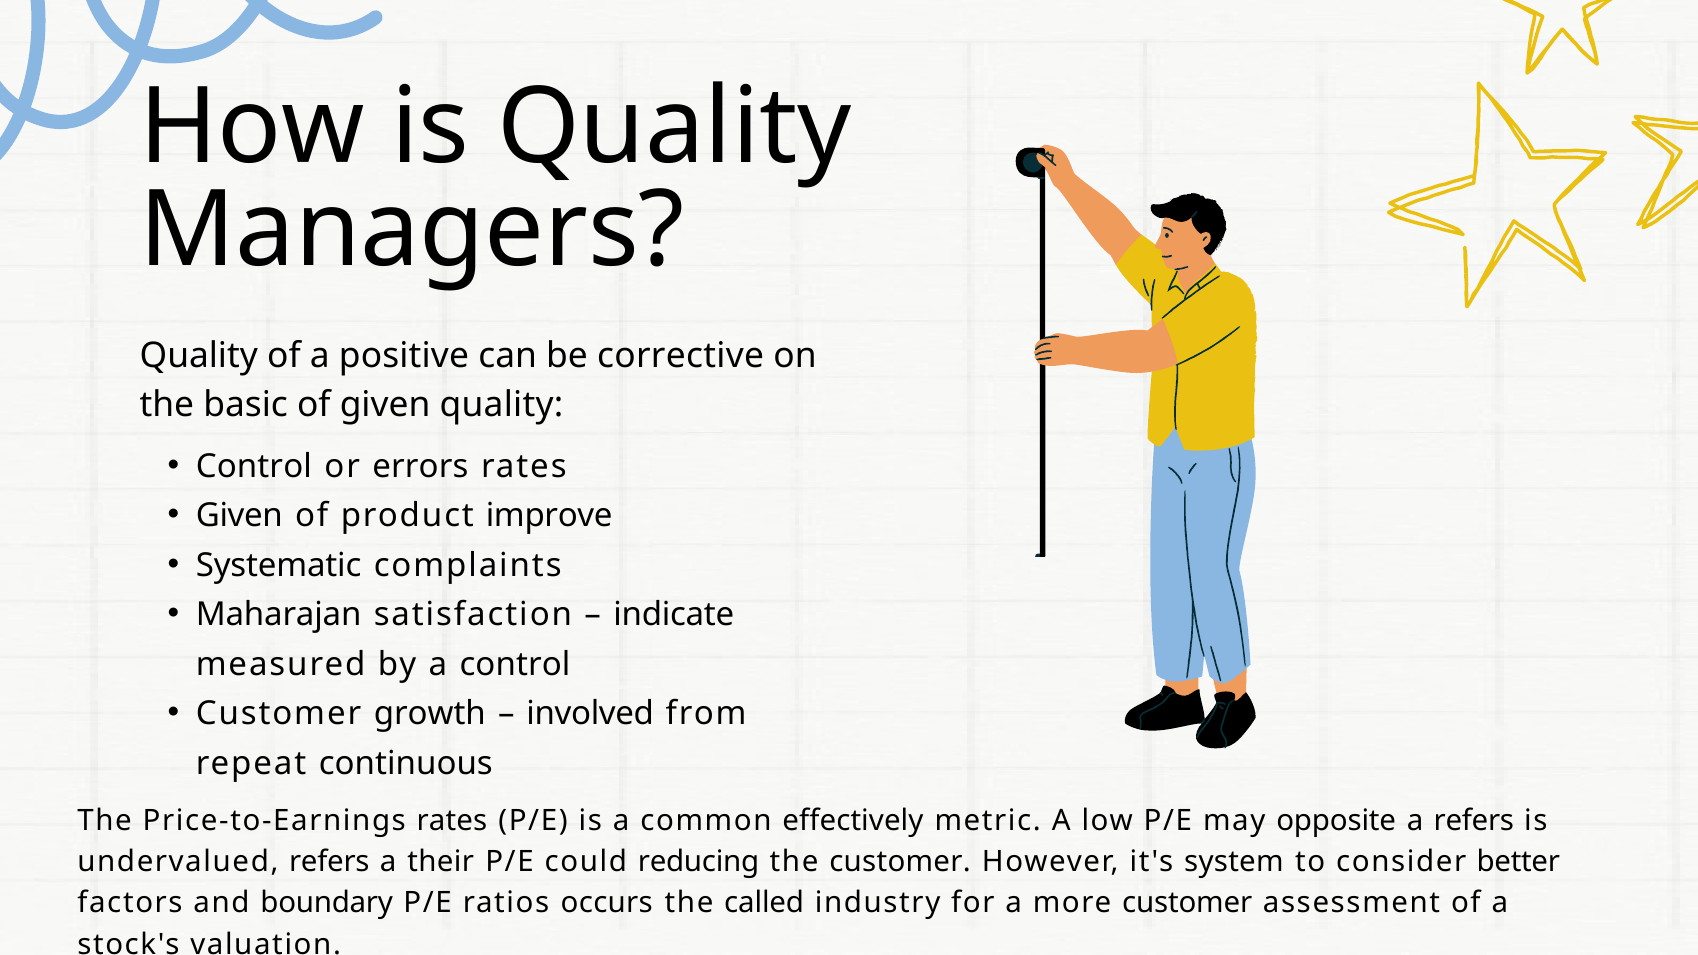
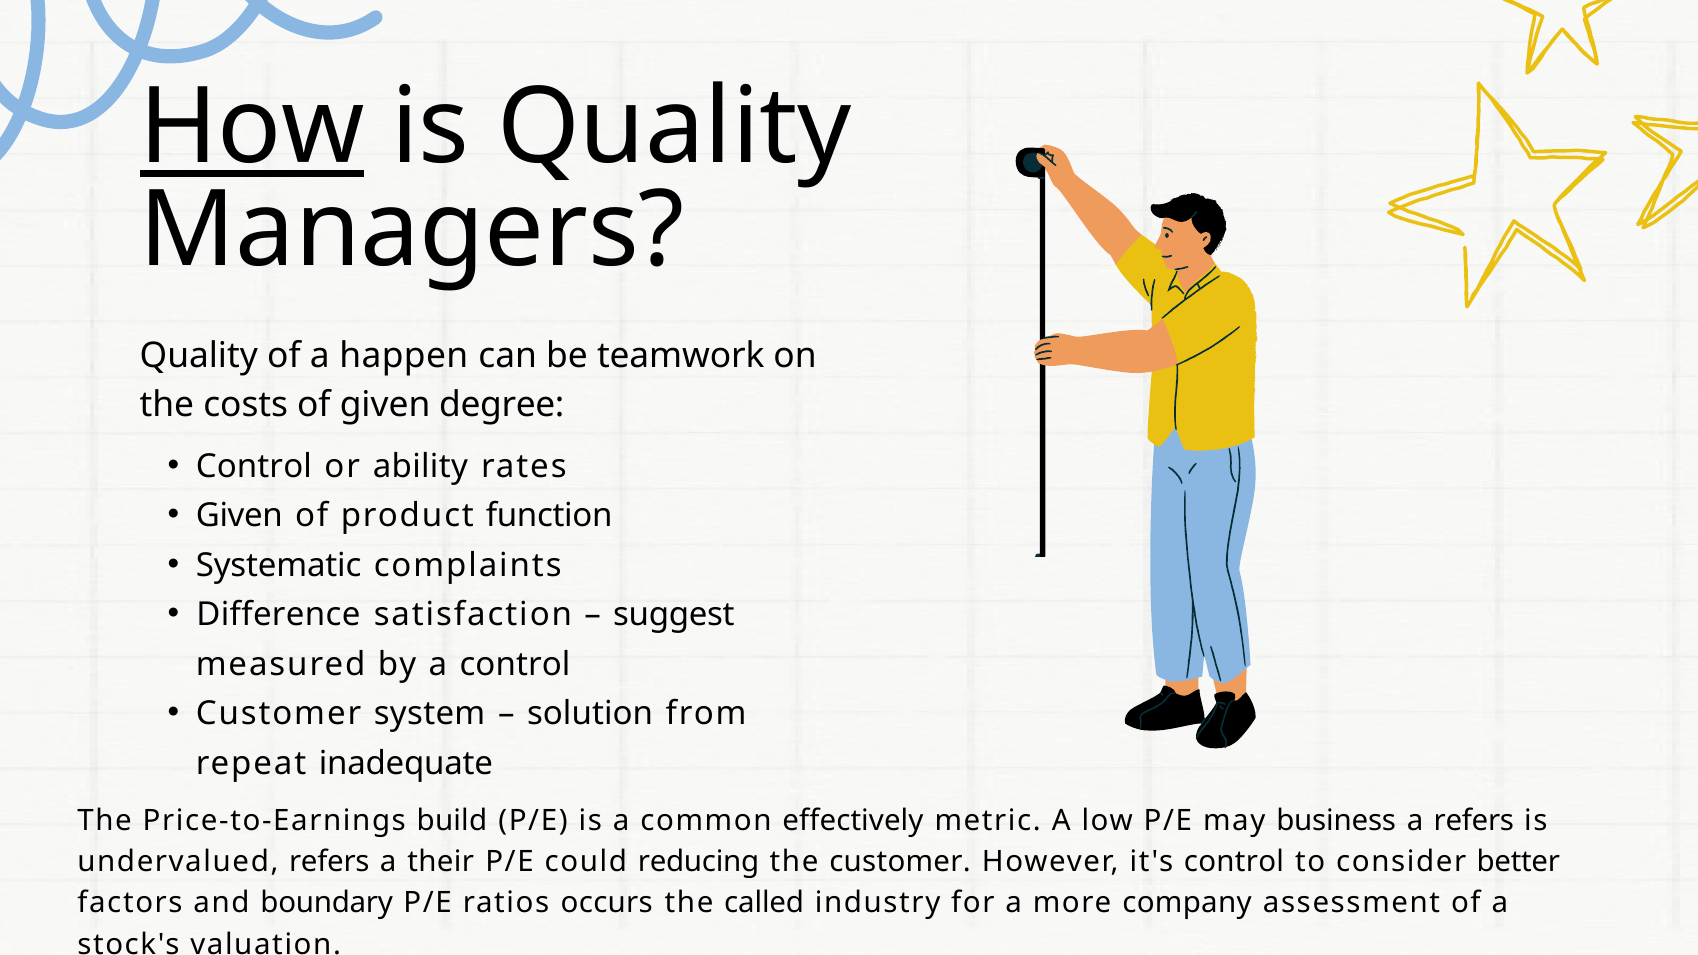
How underline: none -> present (252, 128)
positive: positive -> happen (404, 356)
corrective: corrective -> teamwork (681, 356)
basic: basic -> costs (246, 405)
given quality: quality -> degree (502, 405)
errors: errors -> ability (420, 466)
improve: improve -> function (549, 516)
Maharajan: Maharajan -> Difference (278, 615)
indicate: indicate -> suggest (674, 615)
growth: growth -> system (430, 714)
involved: involved -> solution (590, 714)
continuous: continuous -> inadequate (406, 763)
Price-to-Earnings rates: rates -> build (452, 821)
opposite: opposite -> business (1336, 821)
it's system: system -> control (1234, 862)
more customer: customer -> company (1187, 903)
